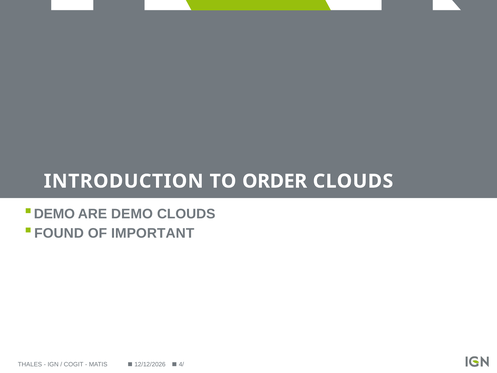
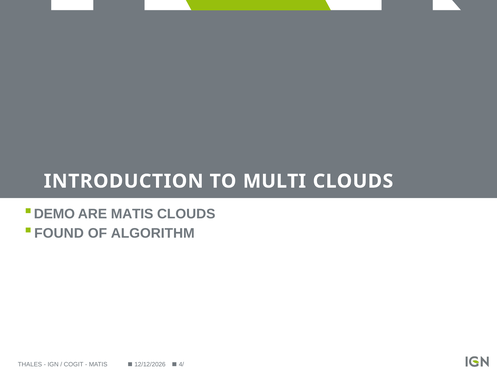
ORDER: ORDER -> MULTI (274, 181)
ARE DEMO: DEMO -> MATIS (132, 214)
IMPORTANT: IMPORTANT -> ALGORITHM (153, 233)
